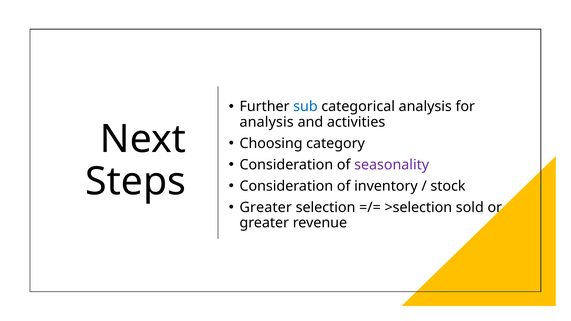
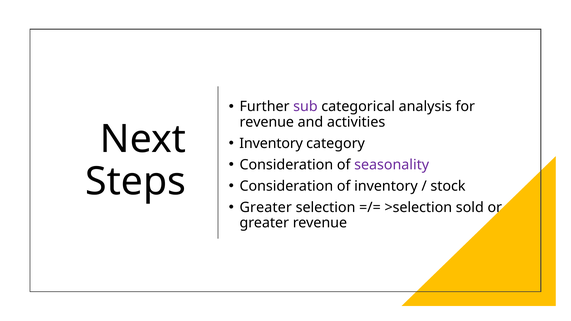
sub colour: blue -> purple (305, 107)
analysis: analysis -> revenue (267, 122)
Choosing: Choosing -> Inventory (271, 143)
